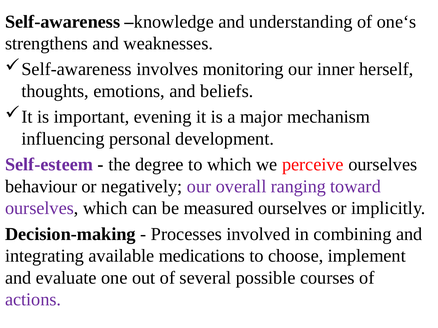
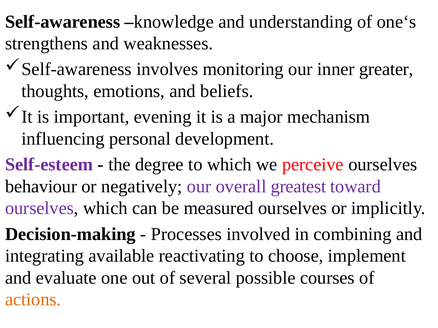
herself: herself -> greater (386, 69)
ranging: ranging -> greatest (298, 187)
medications: medications -> reactivating (202, 256)
actions colour: purple -> orange (33, 300)
